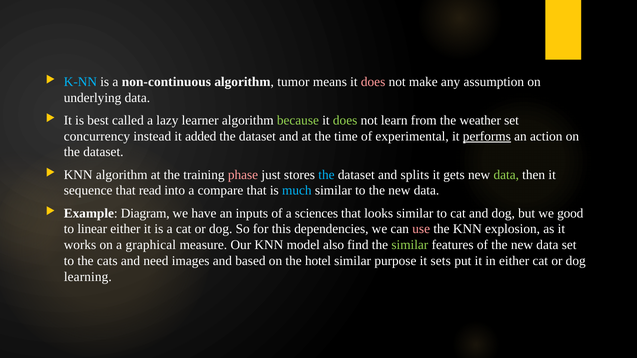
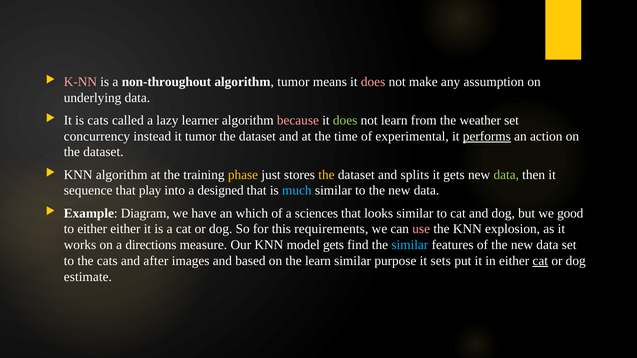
K-NN colour: light blue -> pink (80, 82)
non-continuous: non-continuous -> non-throughout (166, 82)
is best: best -> cats (98, 120)
because colour: light green -> pink (298, 120)
it added: added -> tumor (201, 136)
phase colour: pink -> yellow (243, 175)
the colour: light blue -> yellow (326, 175)
read: read -> play (150, 191)
compare: compare -> designed (221, 191)
inputs: inputs -> which (252, 213)
to linear: linear -> either (92, 229)
dependencies: dependencies -> requirements (331, 229)
graphical: graphical -> directions (151, 245)
model also: also -> gets (334, 245)
similar colour: light green -> light blue (410, 245)
need: need -> after (156, 261)
the hotel: hotel -> learn (318, 261)
cat underline: none -> present (540, 261)
learning: learning -> estimate (88, 277)
